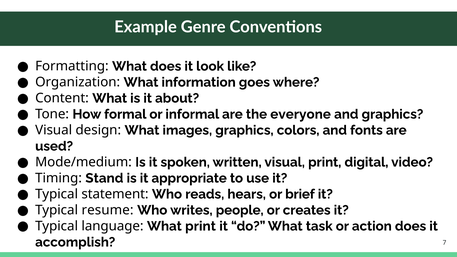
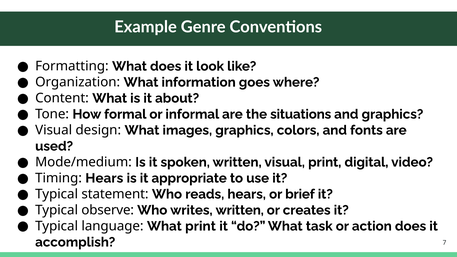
everyone: everyone -> situations (301, 114)
Timing Stand: Stand -> Hears (104, 178)
resume: resume -> observe (108, 210)
writes people: people -> written (240, 210)
